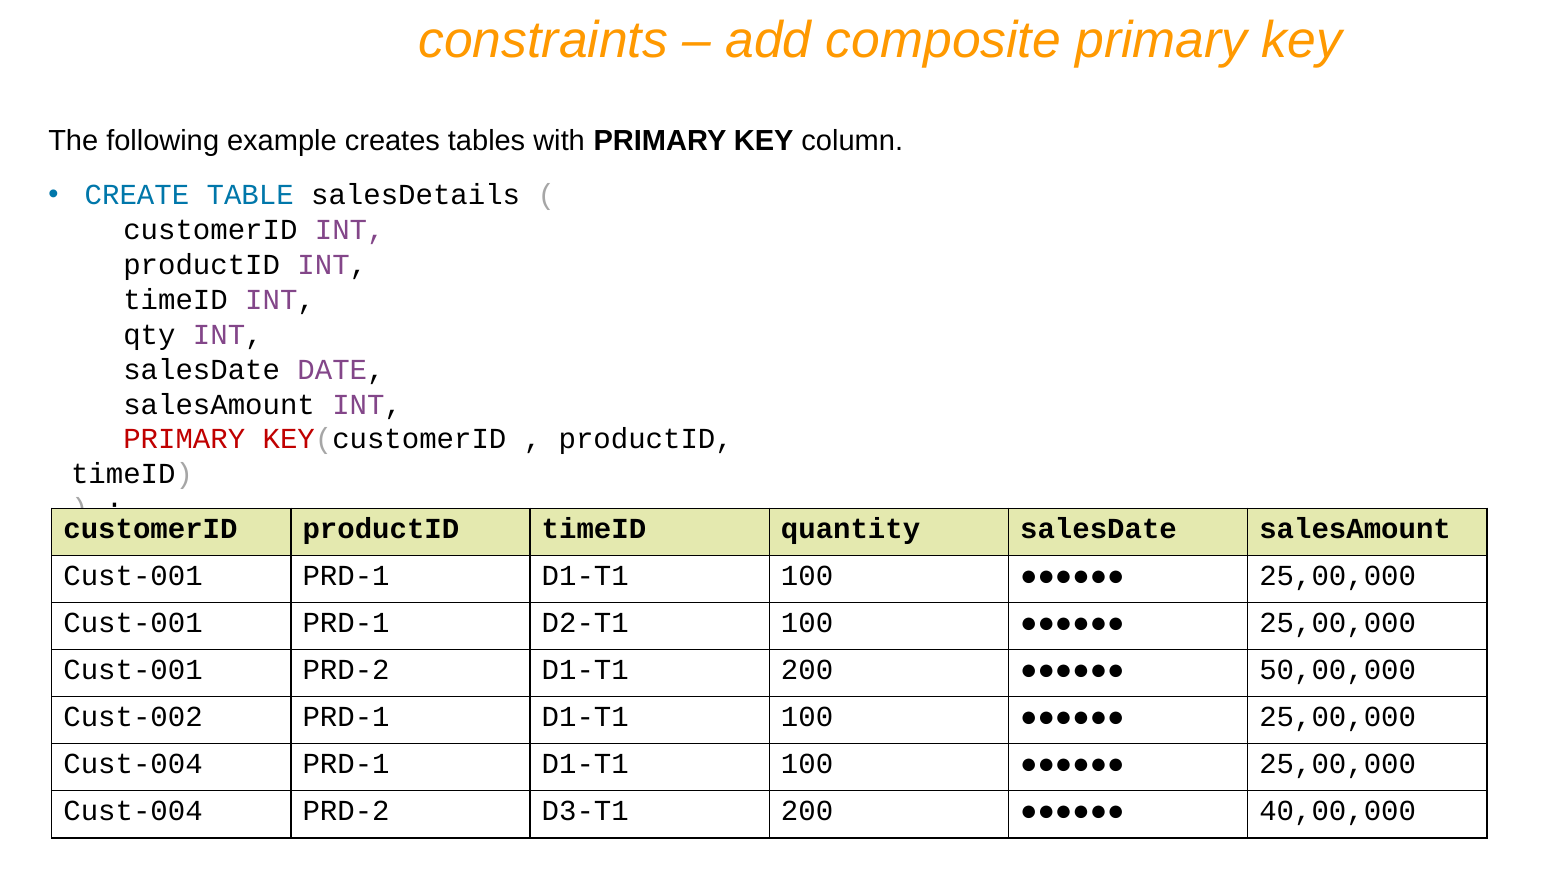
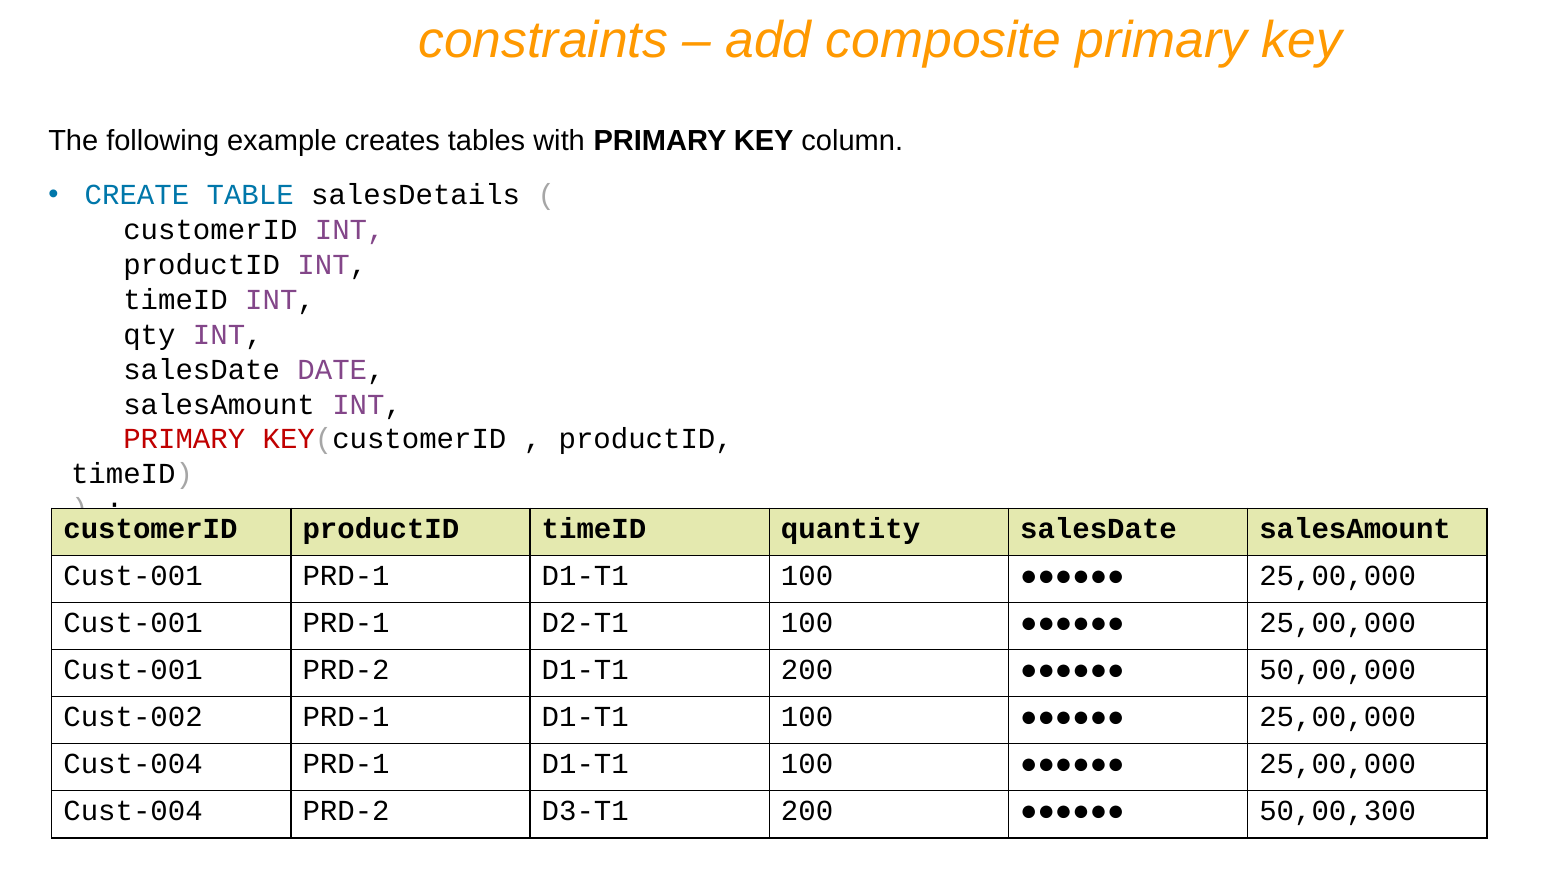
40,00,000: 40,00,000 -> 50,00,300 (1338, 811)
